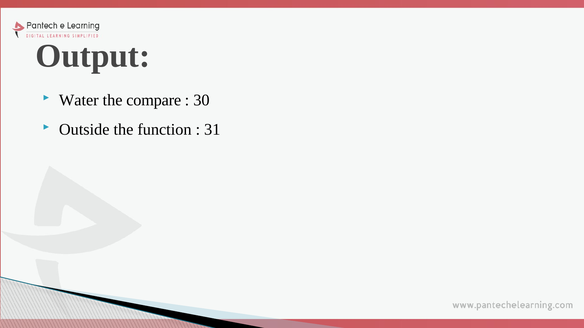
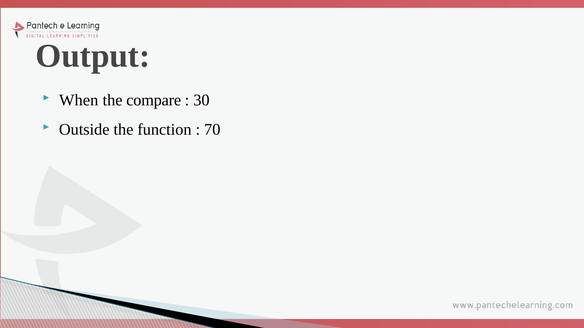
Water: Water -> When (79, 100)
31: 31 -> 70 (212, 130)
